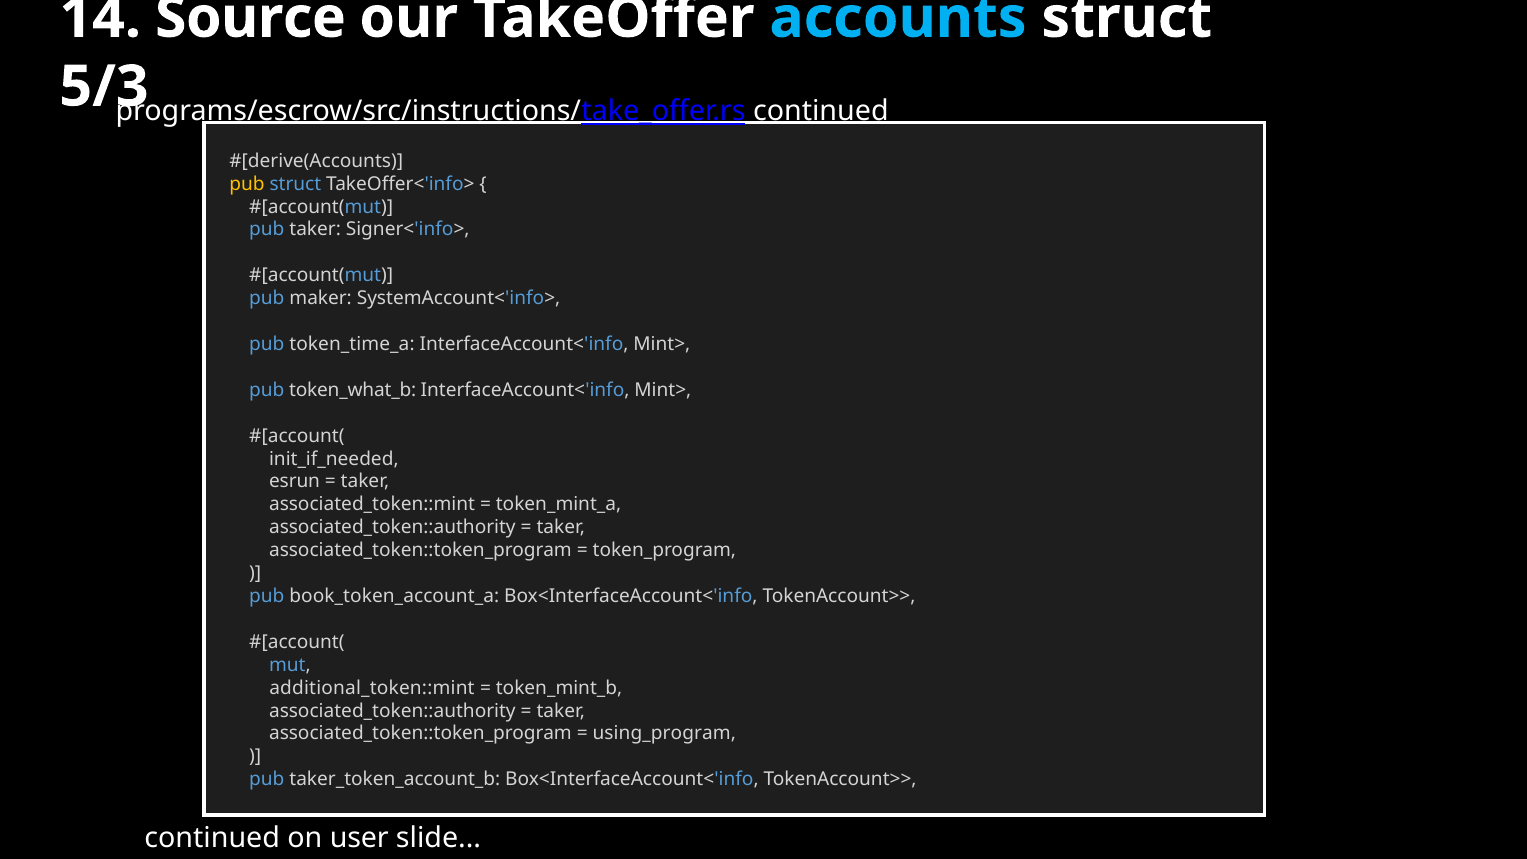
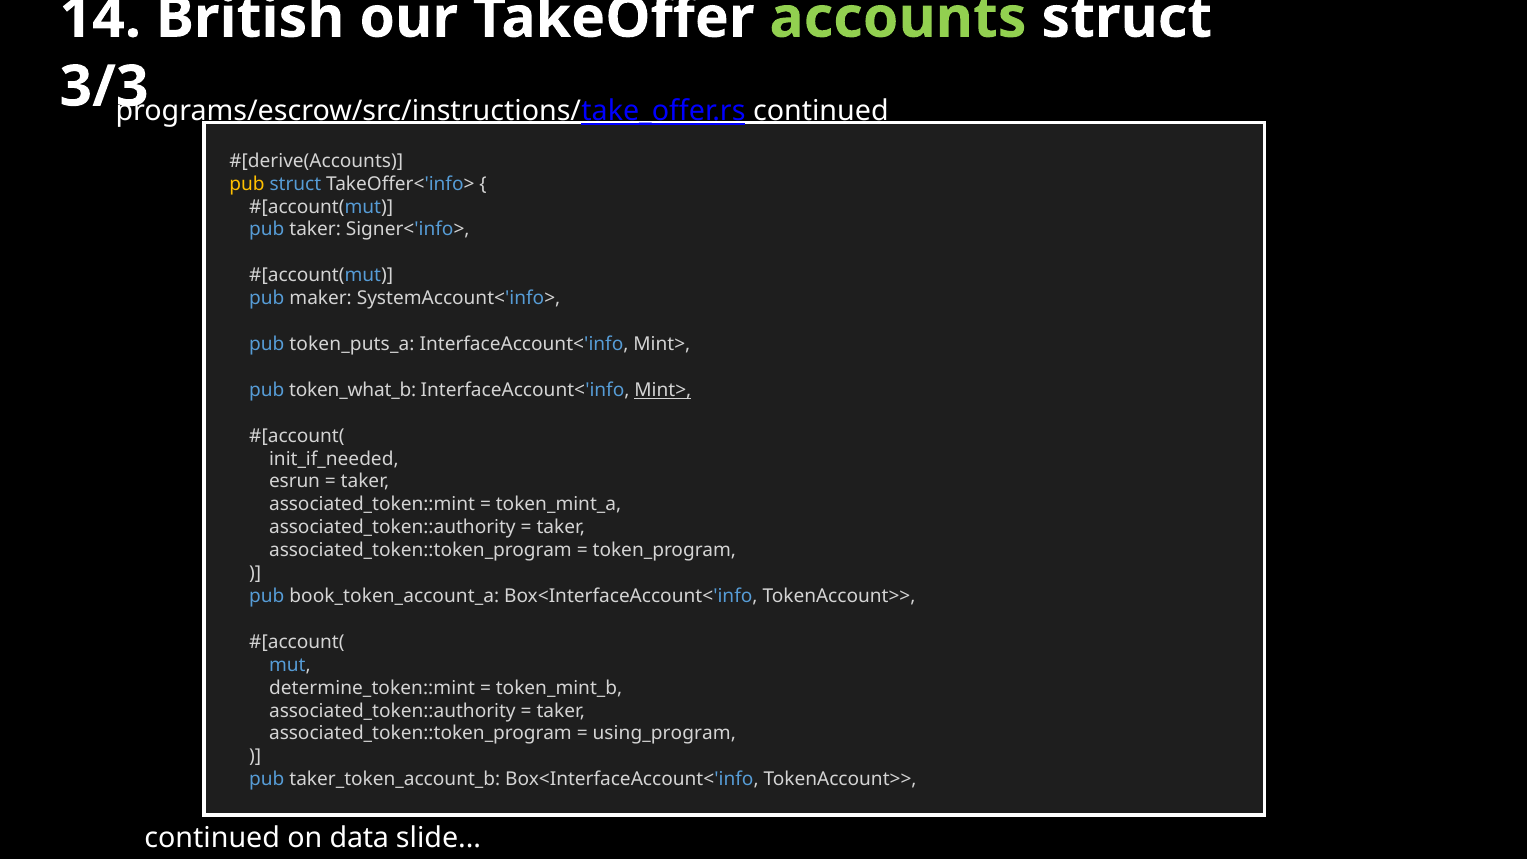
Source: Source -> British (250, 18)
accounts colour: light blue -> light green (898, 18)
5/3: 5/3 -> 3/3 (104, 87)
token_time_a: token_time_a -> token_puts_a (352, 344)
Mint> underline: none -> present (663, 390)
additional_token::mint: additional_token::mint -> determine_token::mint (372, 688)
user: user -> data (359, 838)
